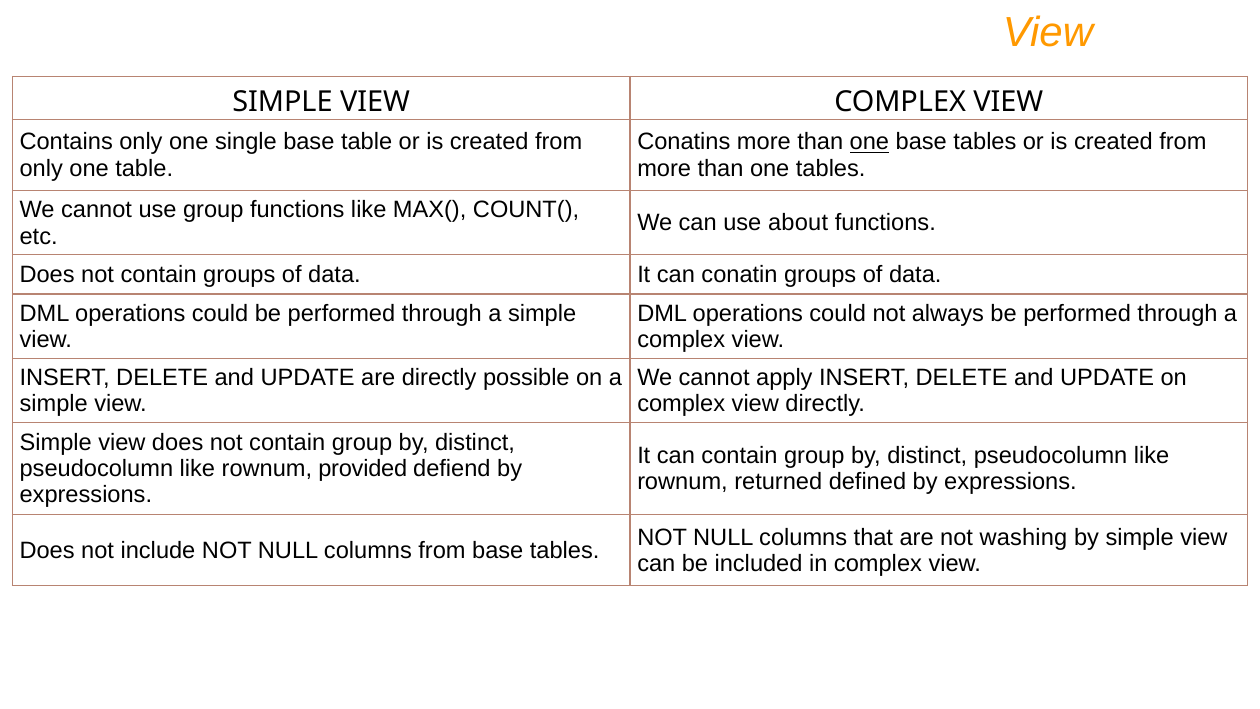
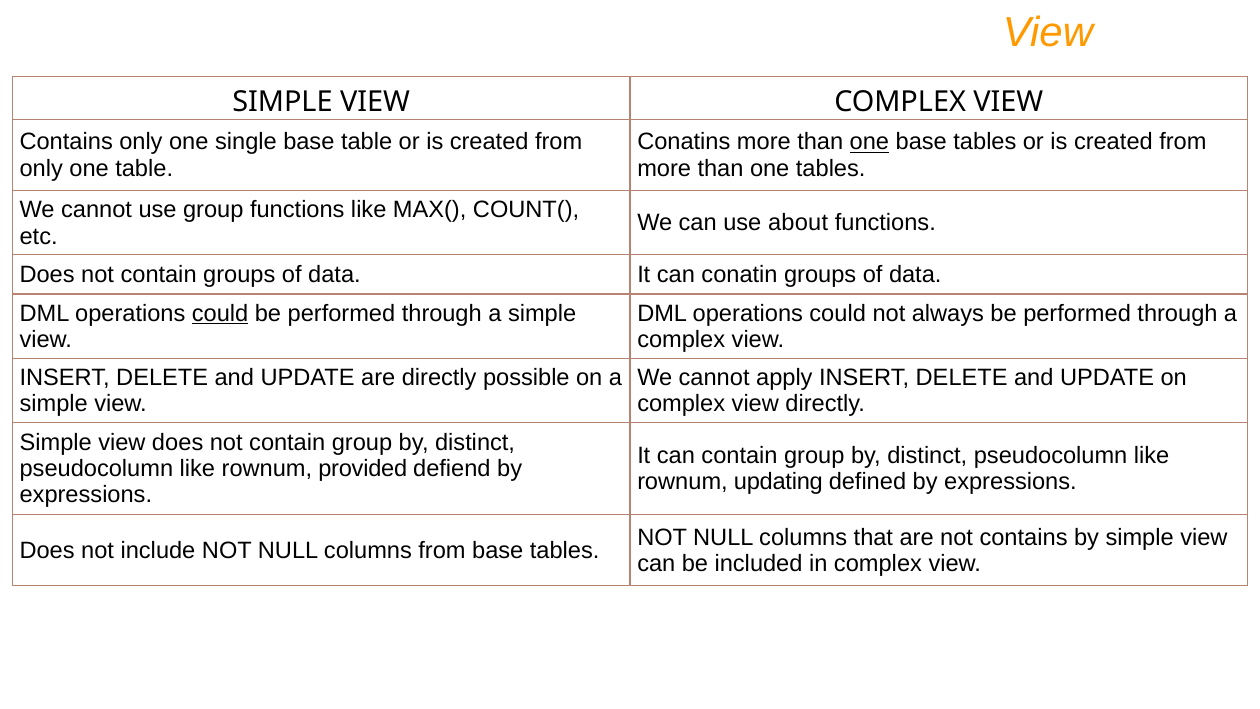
could underline: none -> present (220, 313)
returned: returned -> updating (778, 482)
not washing: washing -> contains (1024, 537)
